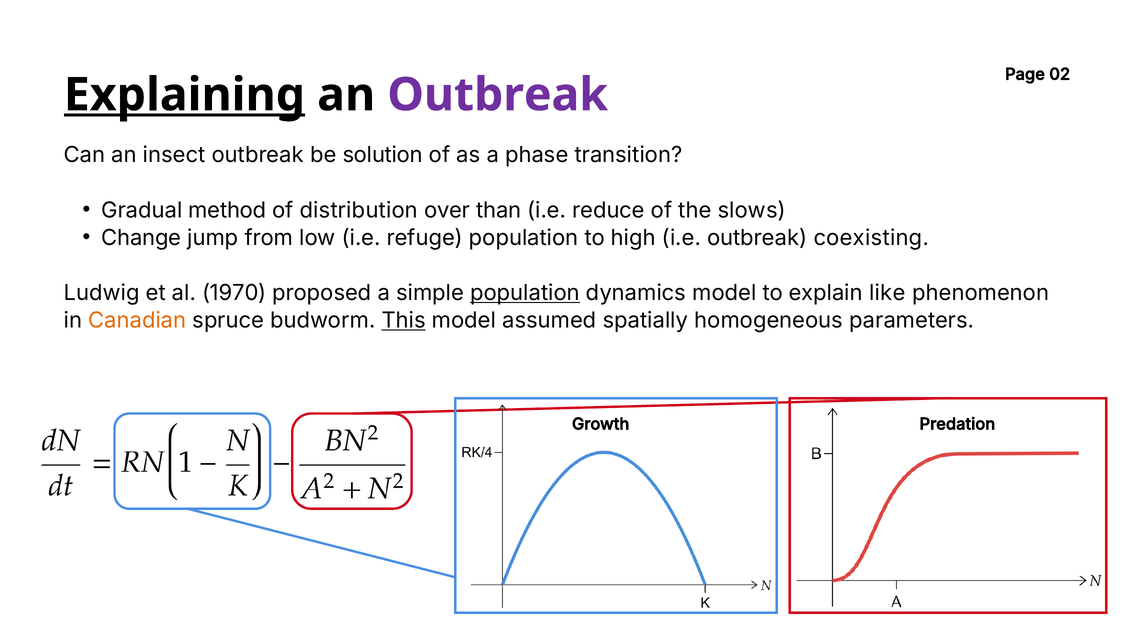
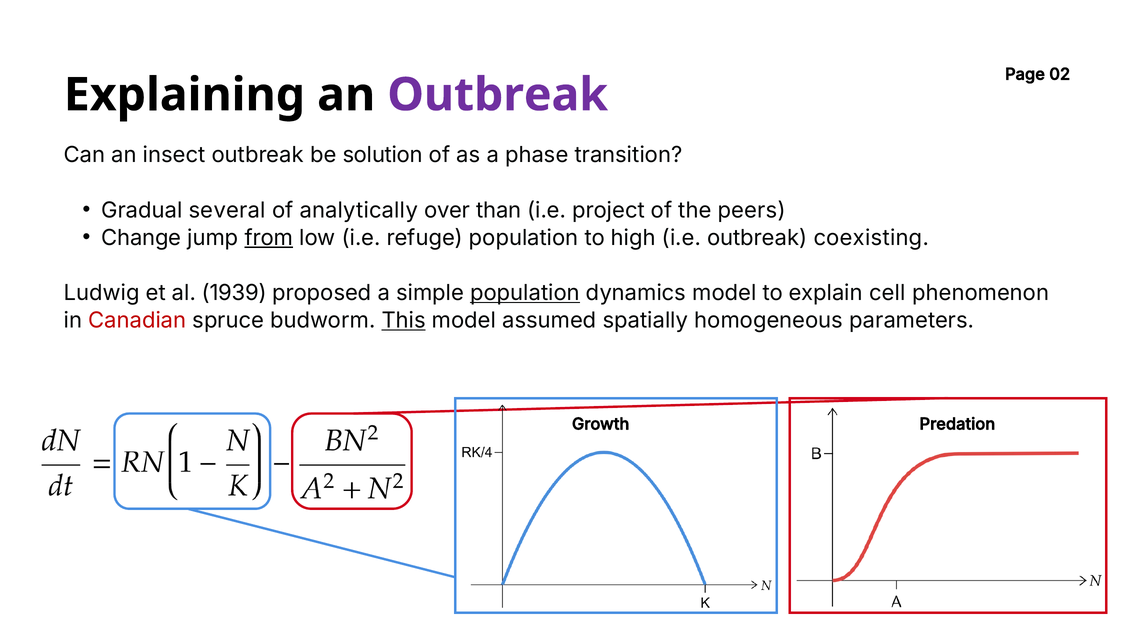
Explaining underline: present -> none (184, 95)
method: method -> several (227, 210)
distribution: distribution -> analytically (359, 210)
reduce: reduce -> project (608, 210)
slows: slows -> peers (752, 210)
from underline: none -> present (269, 238)
1970: 1970 -> 1939 (234, 293)
like: like -> cell (887, 293)
Canadian colour: orange -> red (137, 320)
